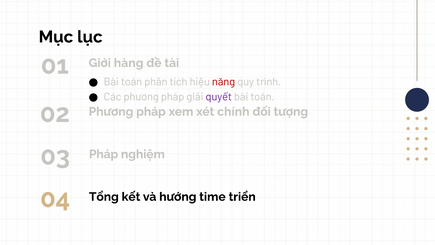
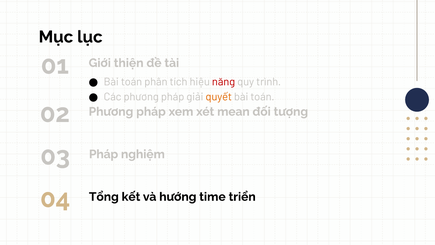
hàng: hàng -> thiện (129, 63)
quyết colour: purple -> orange (219, 97)
chính: chính -> mean (233, 112)
